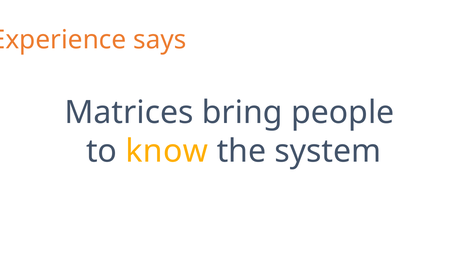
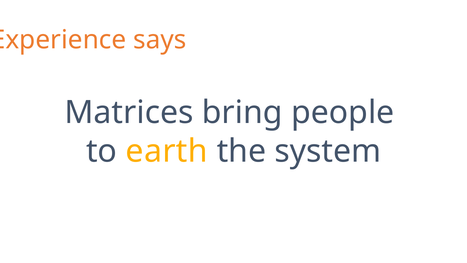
know: know -> earth (167, 151)
